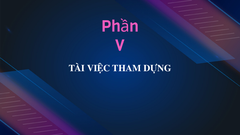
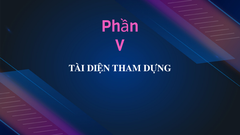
VIỆC: VIỆC -> DIỆN (99, 68)
